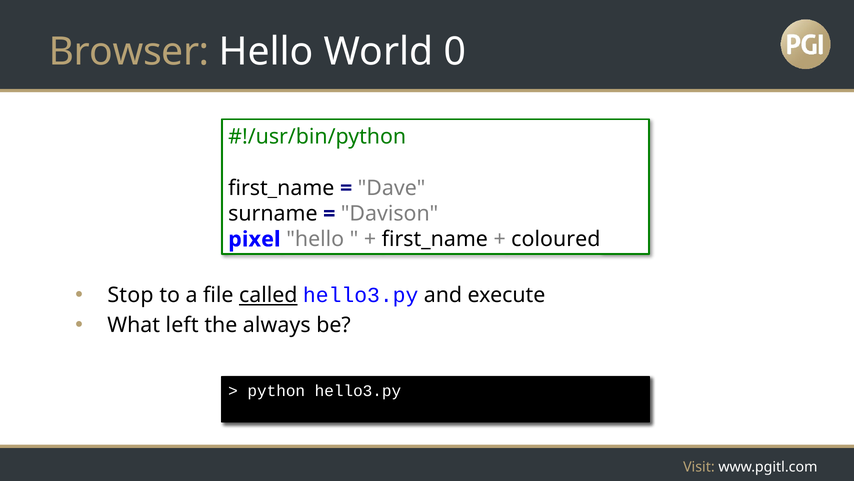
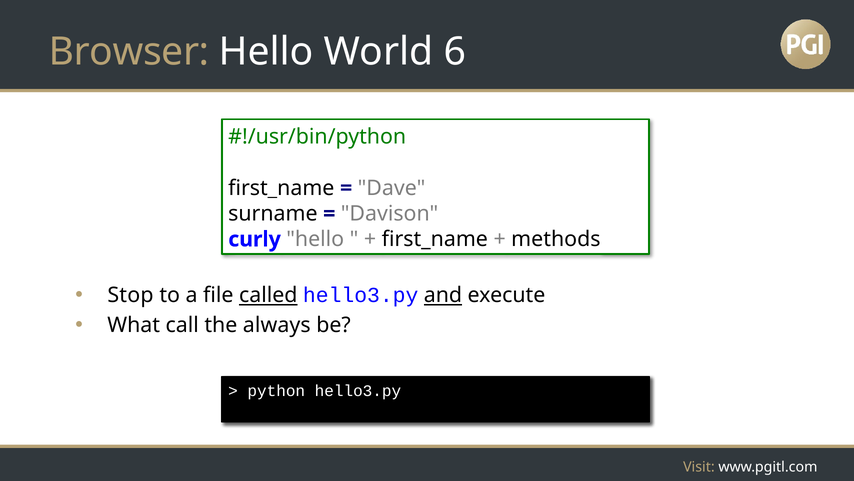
0: 0 -> 6 (455, 52)
pixel: pixel -> curly (255, 239)
coloured: coloured -> methods (556, 239)
and underline: none -> present (443, 295)
left: left -> call (182, 325)
